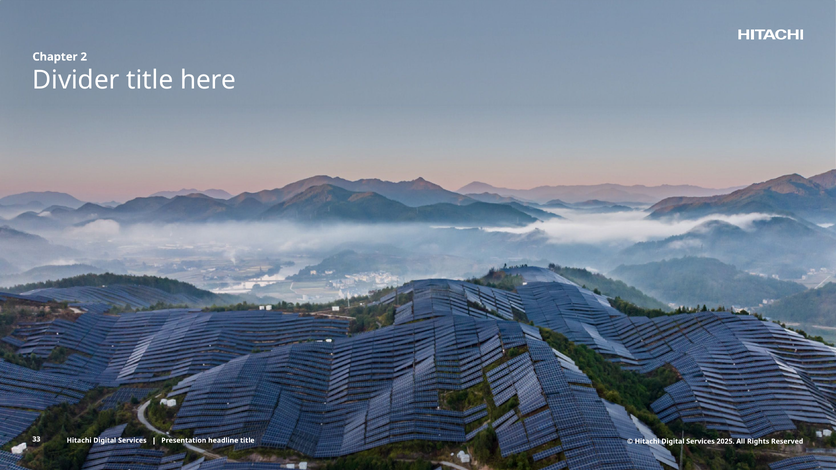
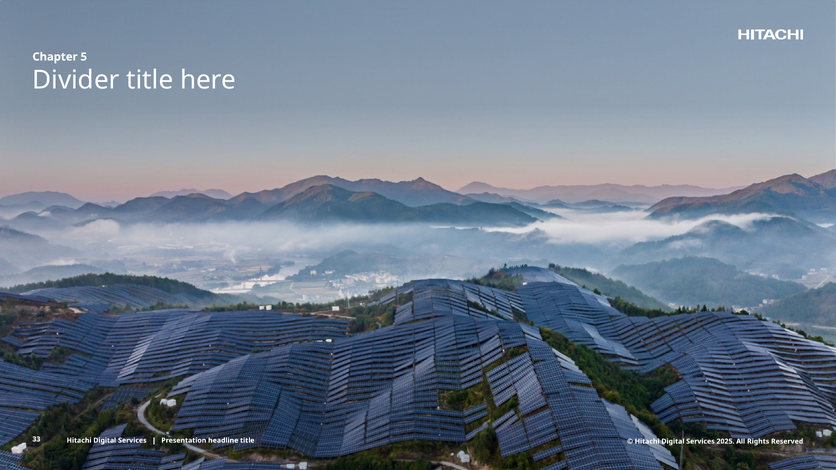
2: 2 -> 5 (84, 57)
